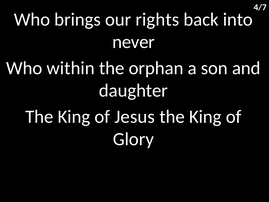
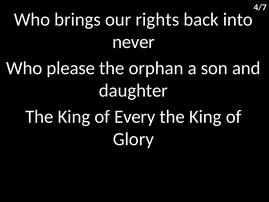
within: within -> please (71, 68)
Jesus: Jesus -> Every (135, 117)
